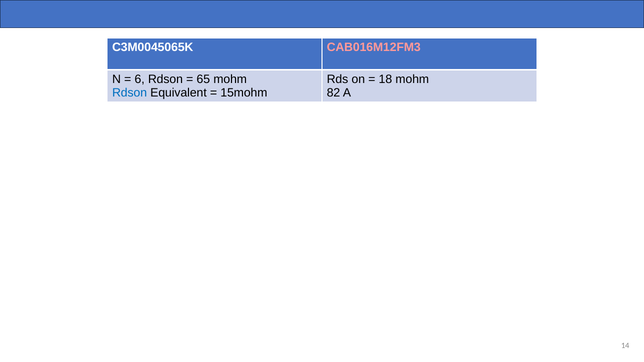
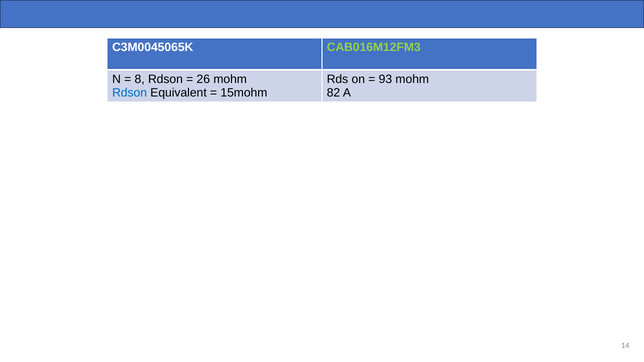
CAB016M12FM3 colour: pink -> light green (374, 47)
6: 6 -> 8 (140, 79)
65: 65 -> 26 (203, 79)
18: 18 -> 93 (385, 79)
